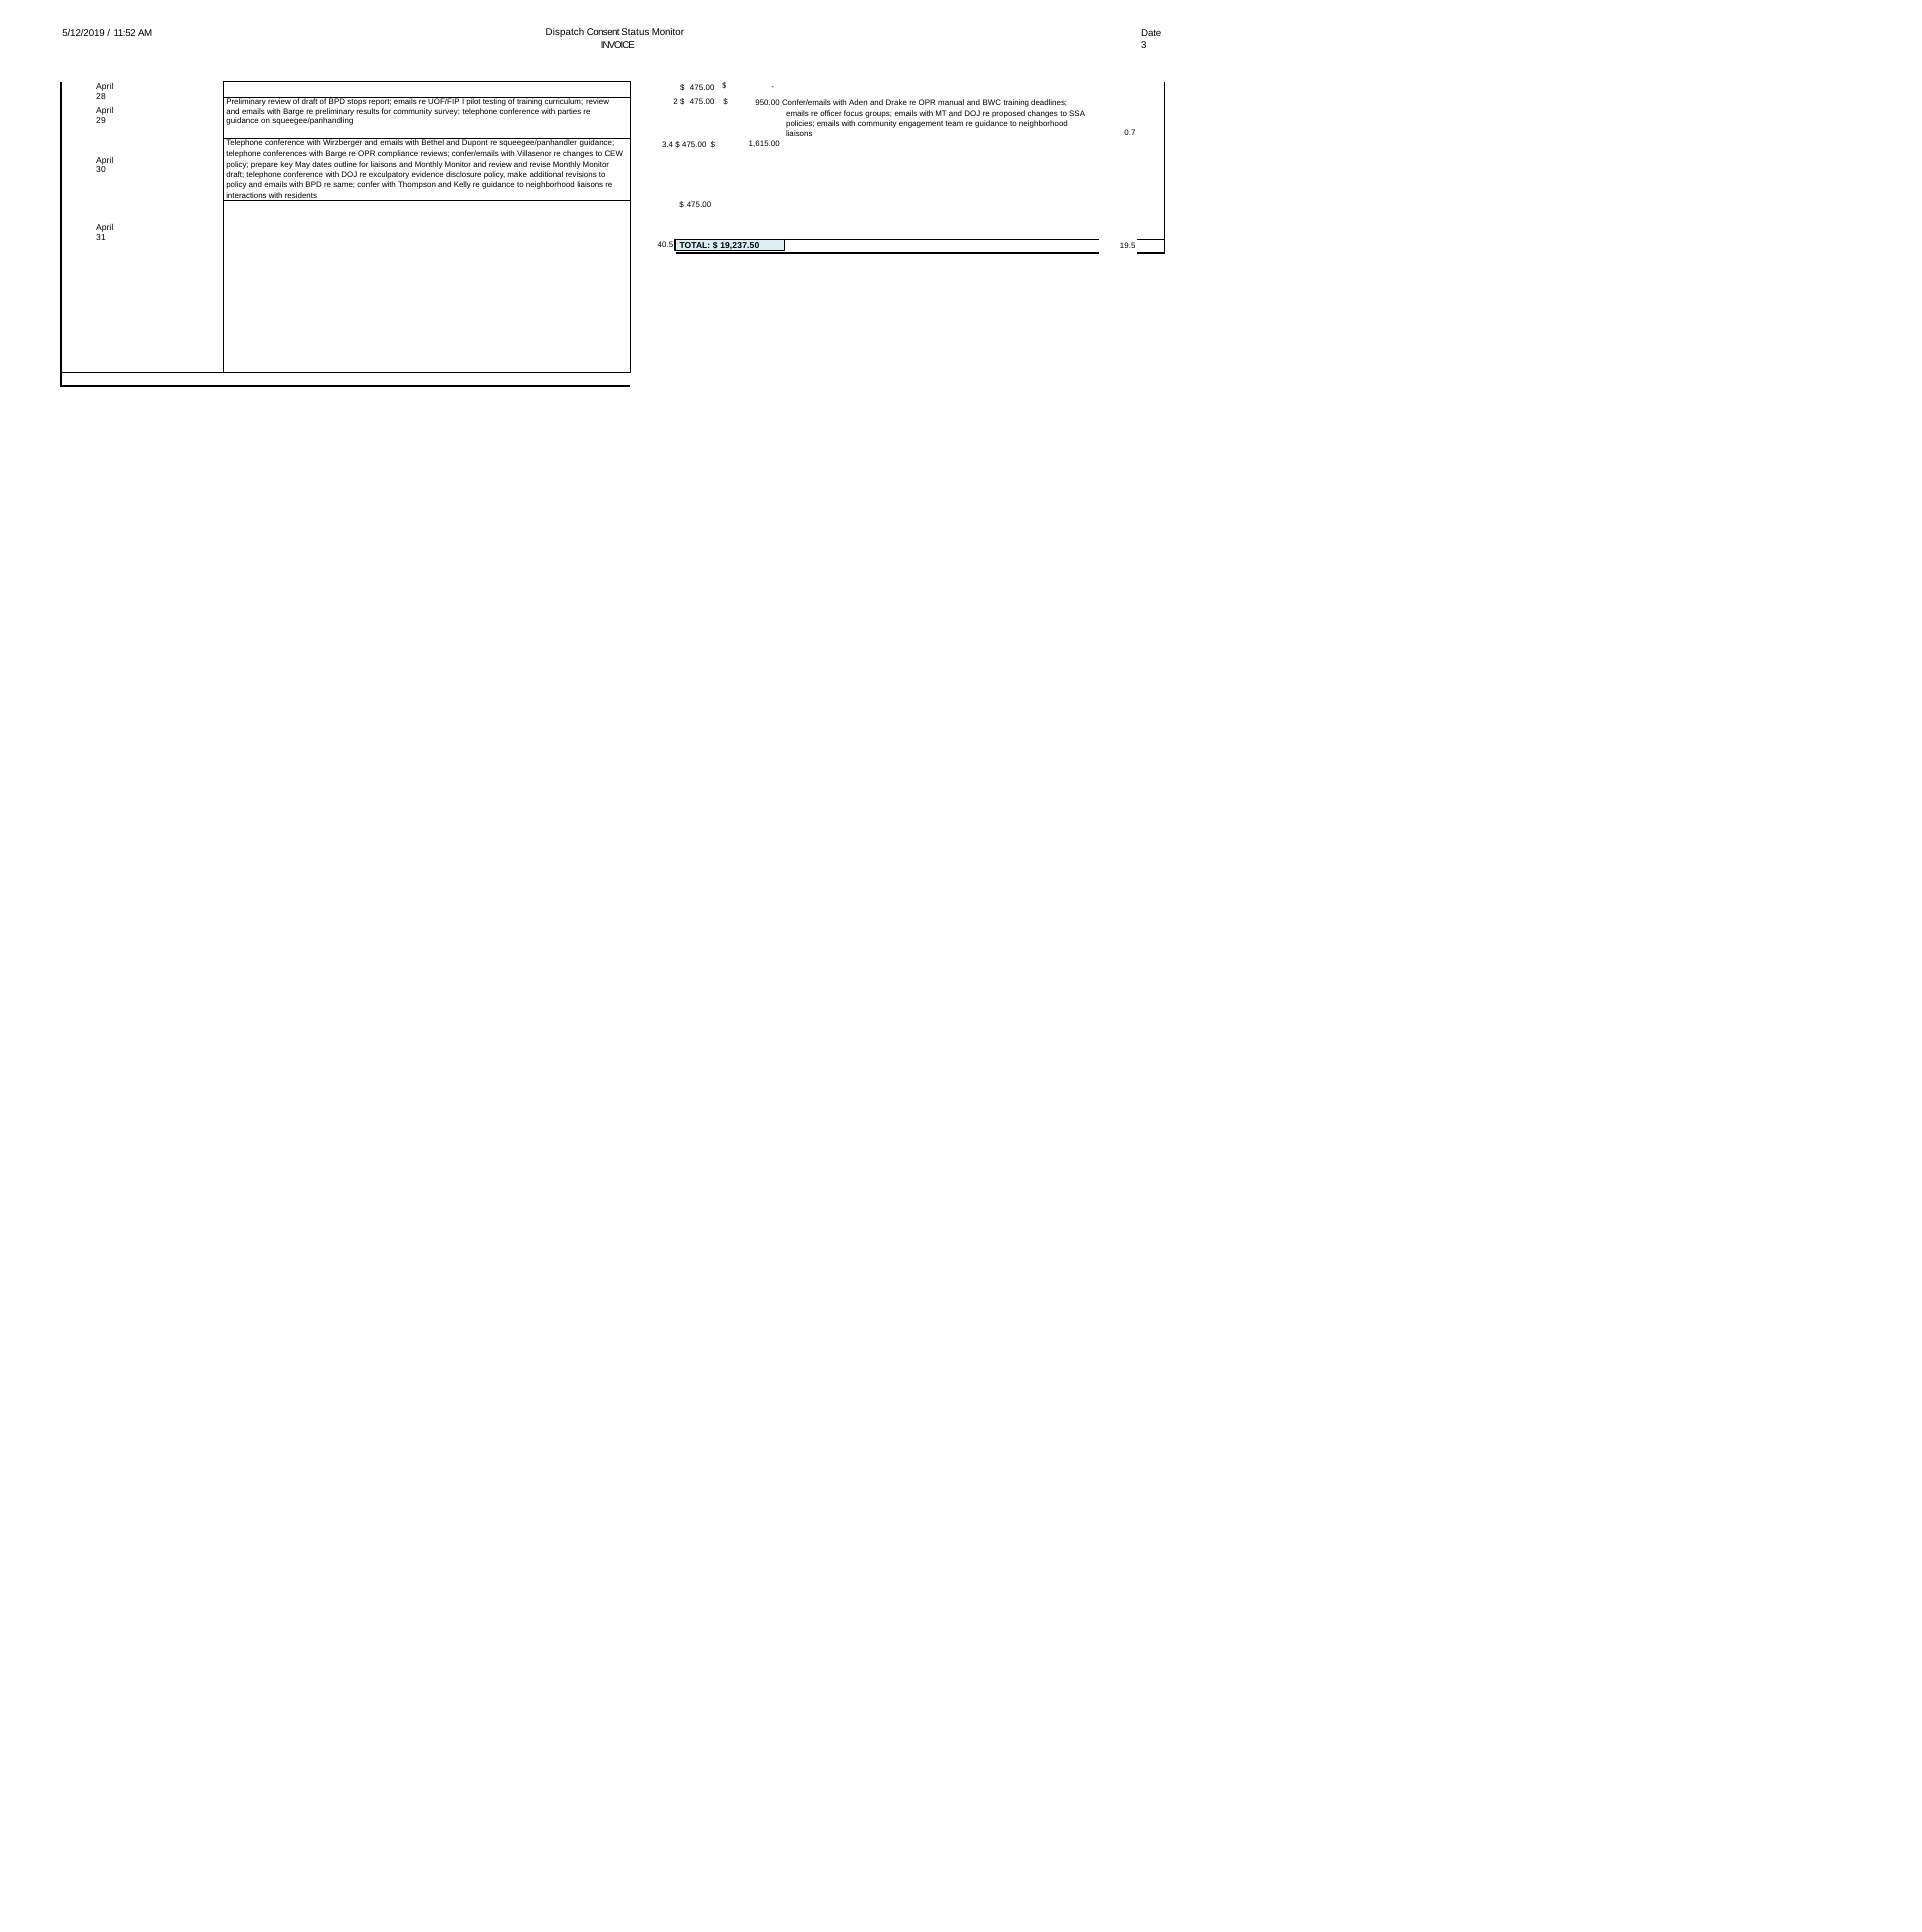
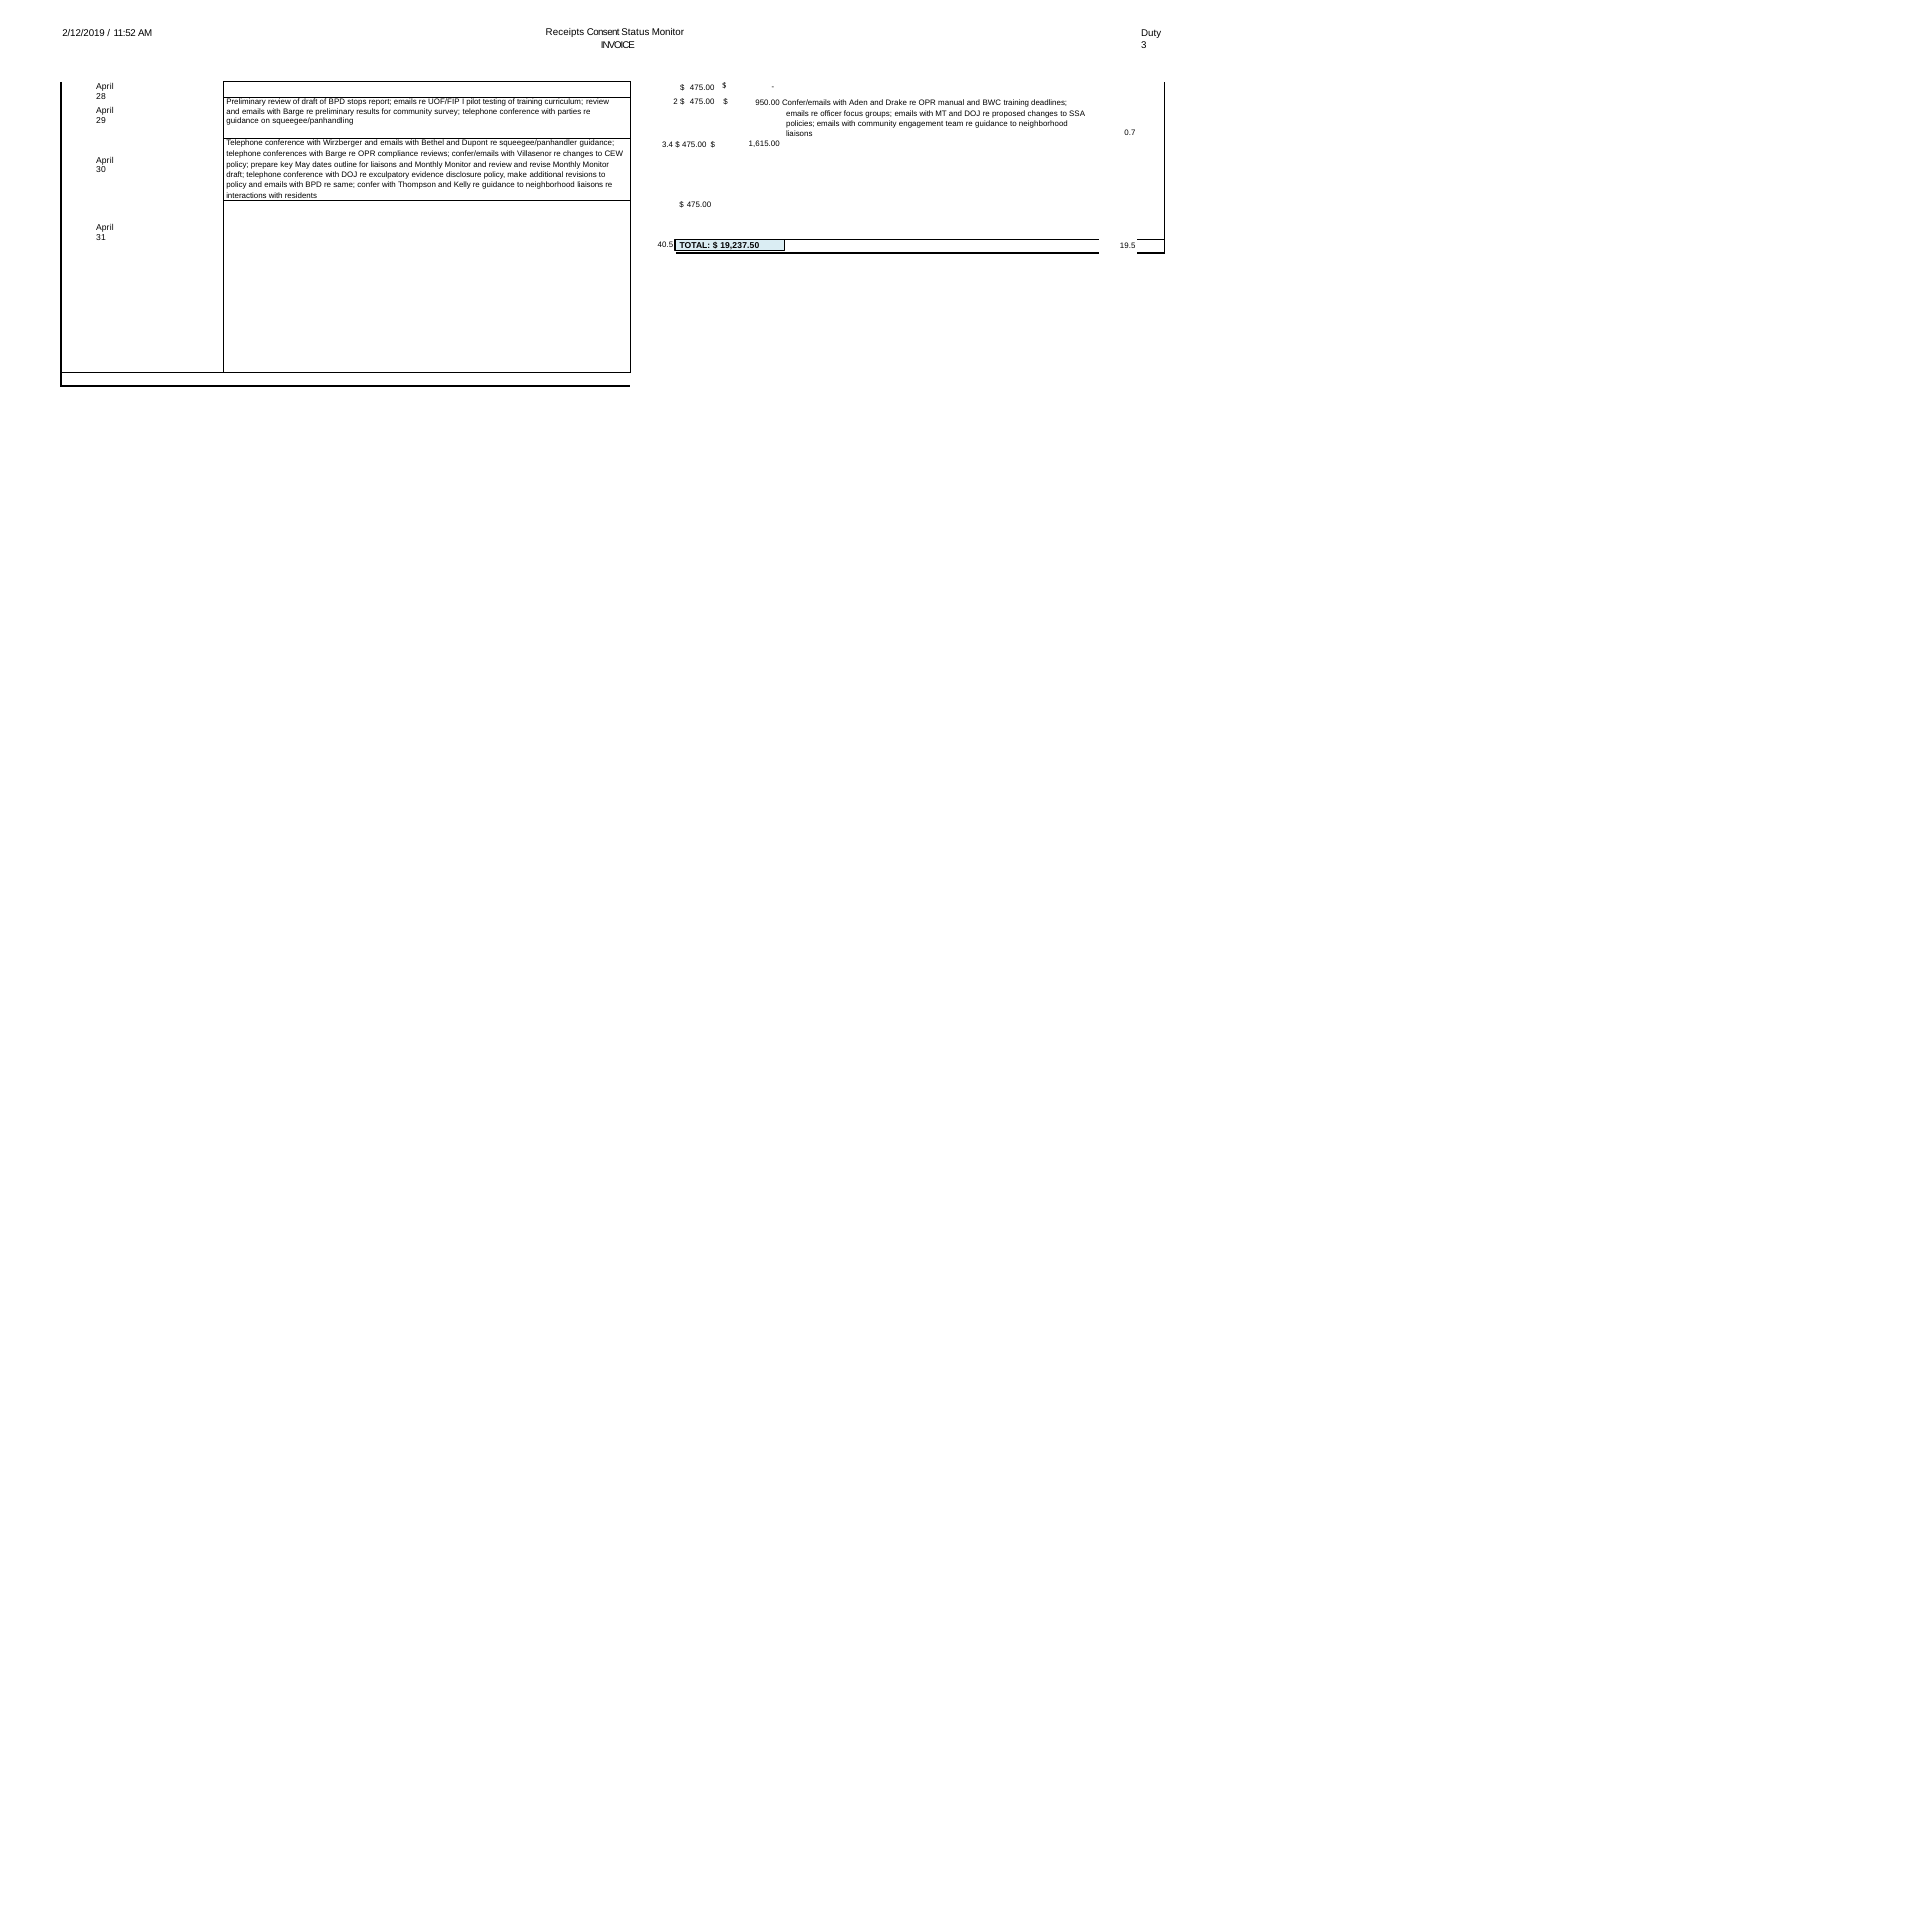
5/12/2019: 5/12/2019 -> 2/12/2019 (84, 33)
Dispatch: Dispatch -> Receipts (565, 32)
Date: Date -> Duty (1151, 33)
